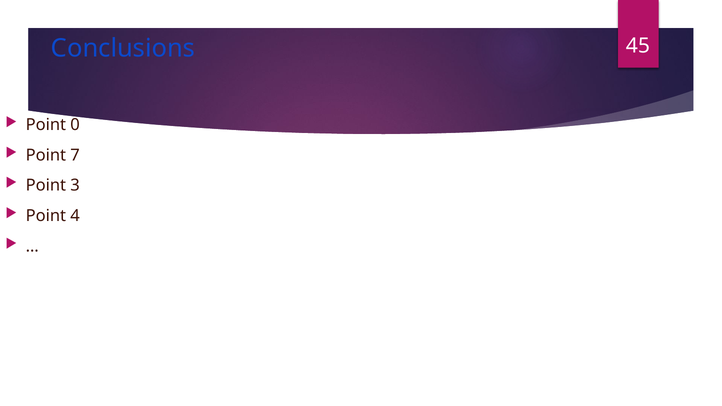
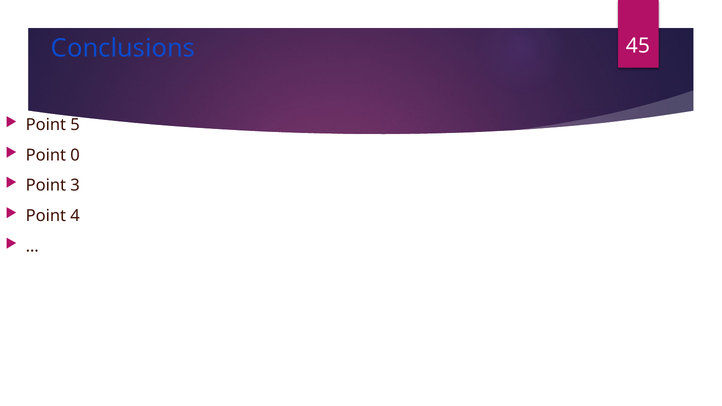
0: 0 -> 5 (75, 125)
7: 7 -> 0 (75, 155)
